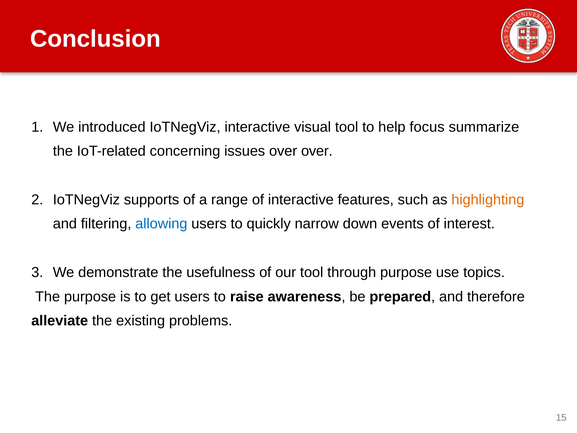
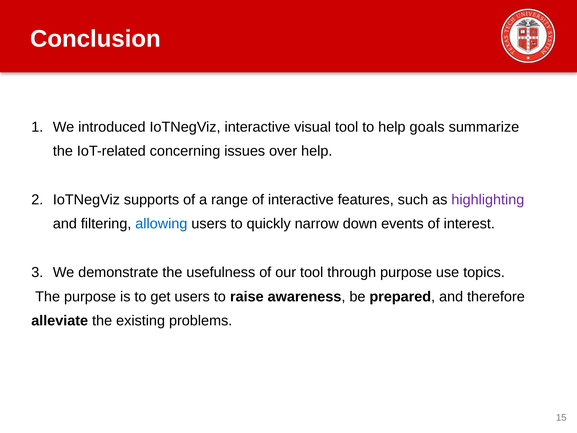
focus: focus -> goals (427, 127)
over over: over -> help (317, 151)
highlighting colour: orange -> purple (488, 200)
